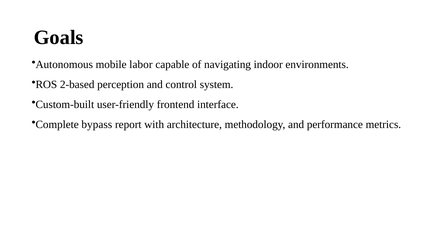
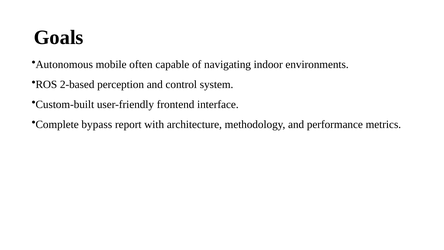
labor: labor -> often (141, 64)
